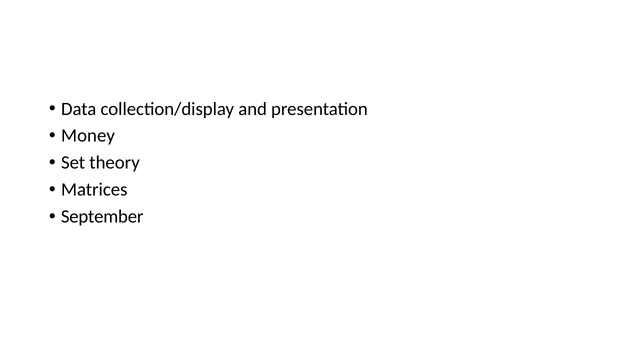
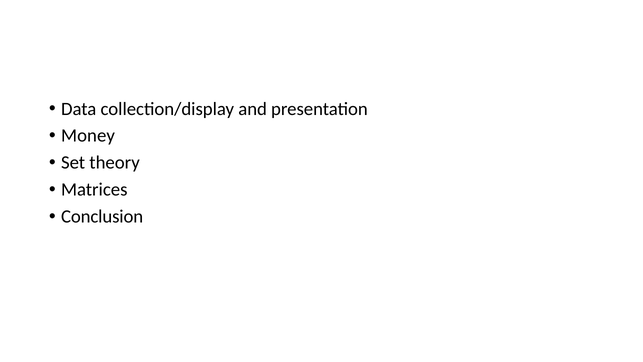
September: September -> Conclusion (102, 217)
